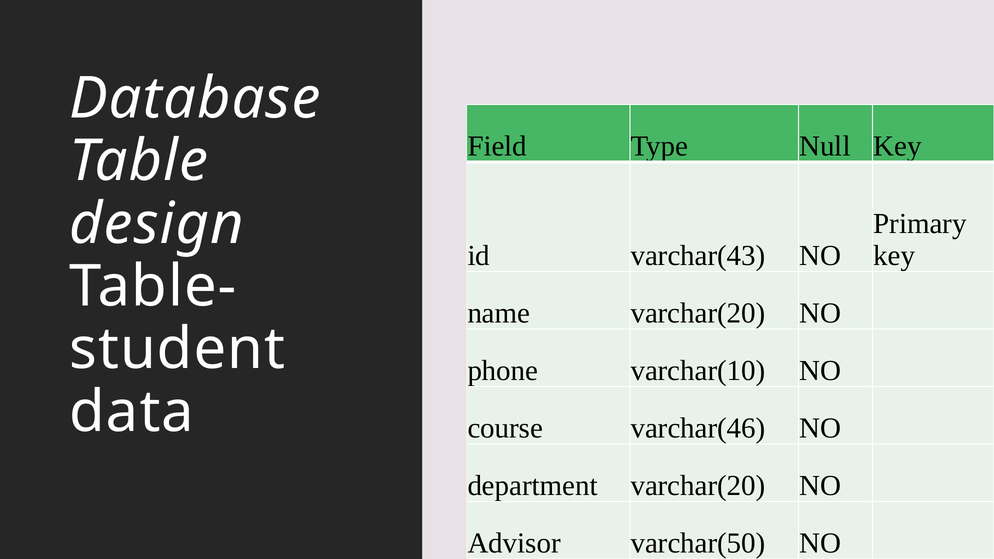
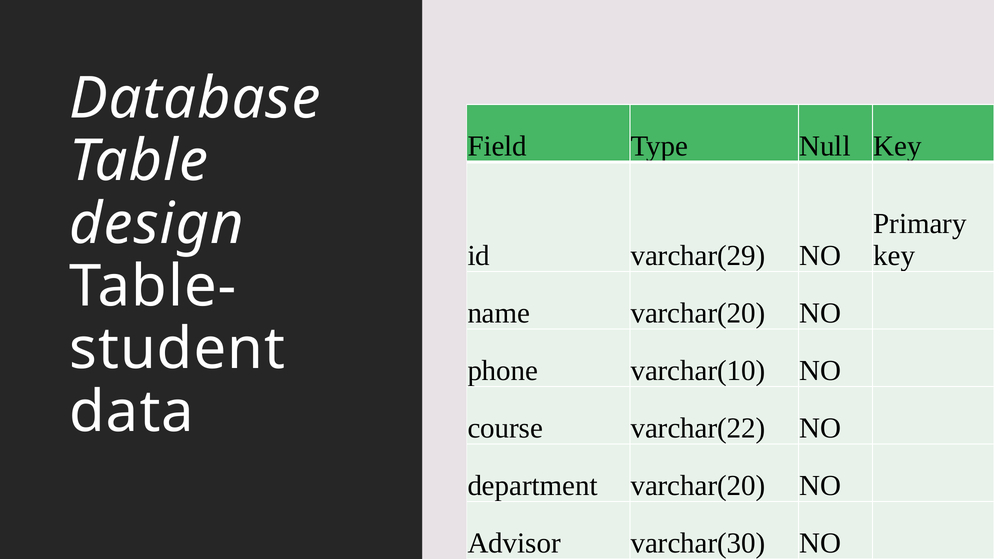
varchar(43: varchar(43 -> varchar(29 (698, 256)
varchar(46: varchar(46 -> varchar(22 (698, 428)
varchar(50: varchar(50 -> varchar(30 (698, 543)
